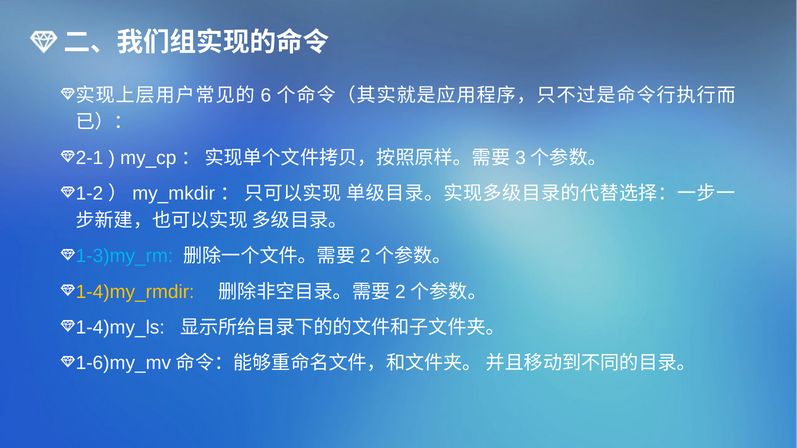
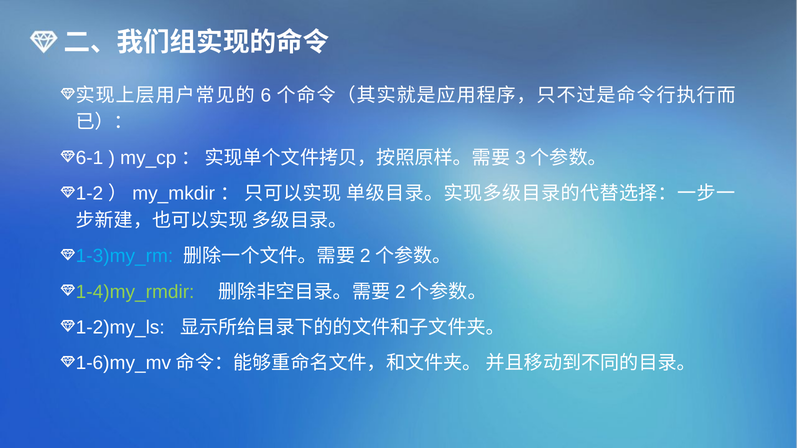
2-1: 2-1 -> 6-1 (89, 158)
1-4)my_rmdir colour: yellow -> light green (135, 292)
1-4)my_ls: 1-4)my_ls -> 1-2)my_ls (120, 328)
